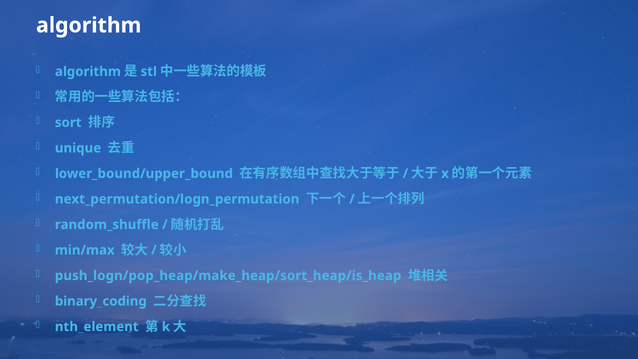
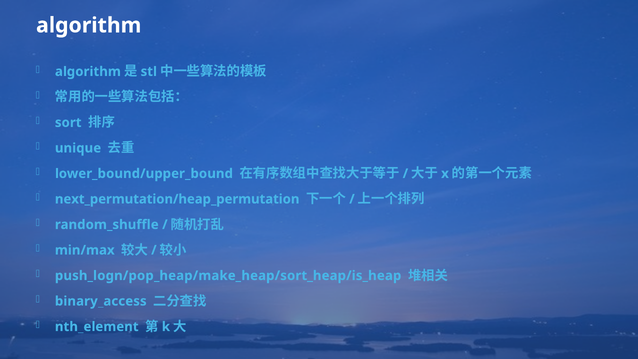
next_permutation/logn_permutation: next_permutation/logn_permutation -> next_permutation/heap_permutation (177, 199)
binary_coding: binary_coding -> binary_access (101, 301)
